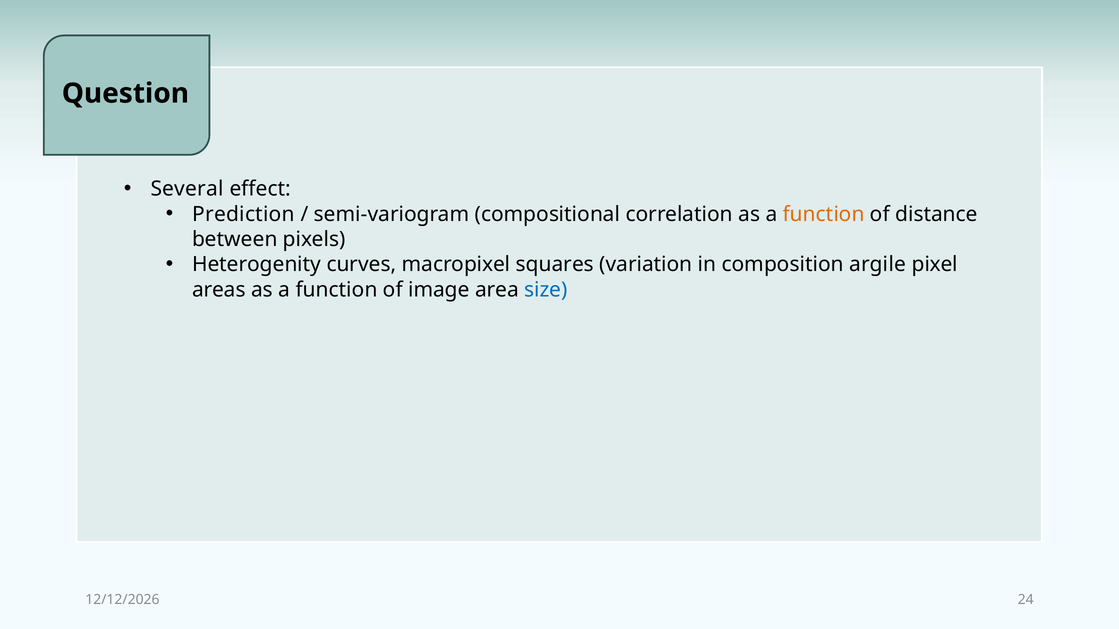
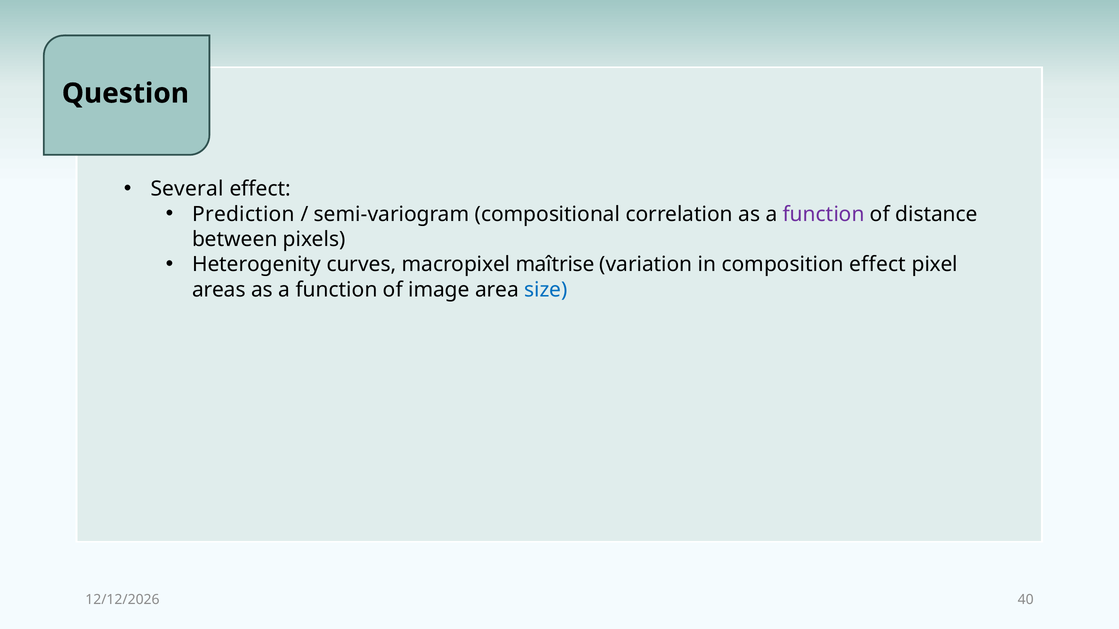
function colour: orange -> purple (824, 214)
squares: squares -> maîtrise (555, 265)
composition argile: argile -> effect (878, 265)
24: 24 -> 40 (1026, 600)
